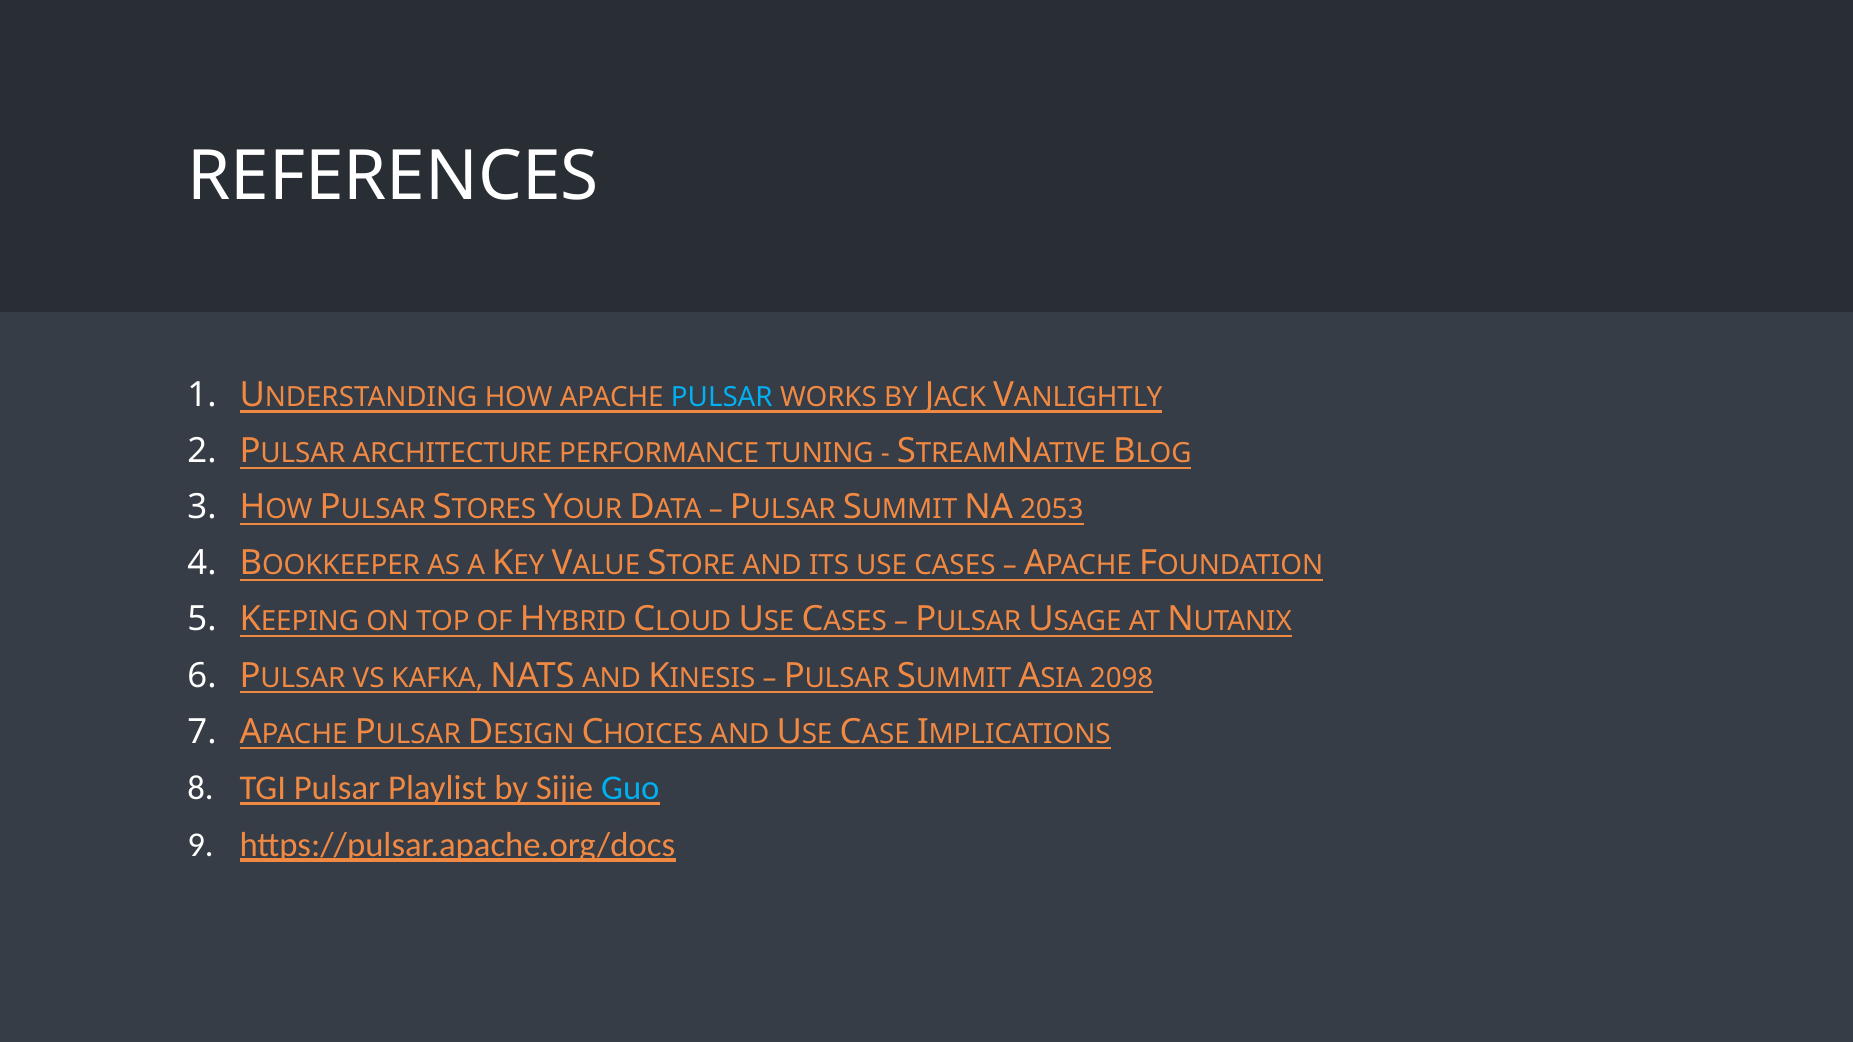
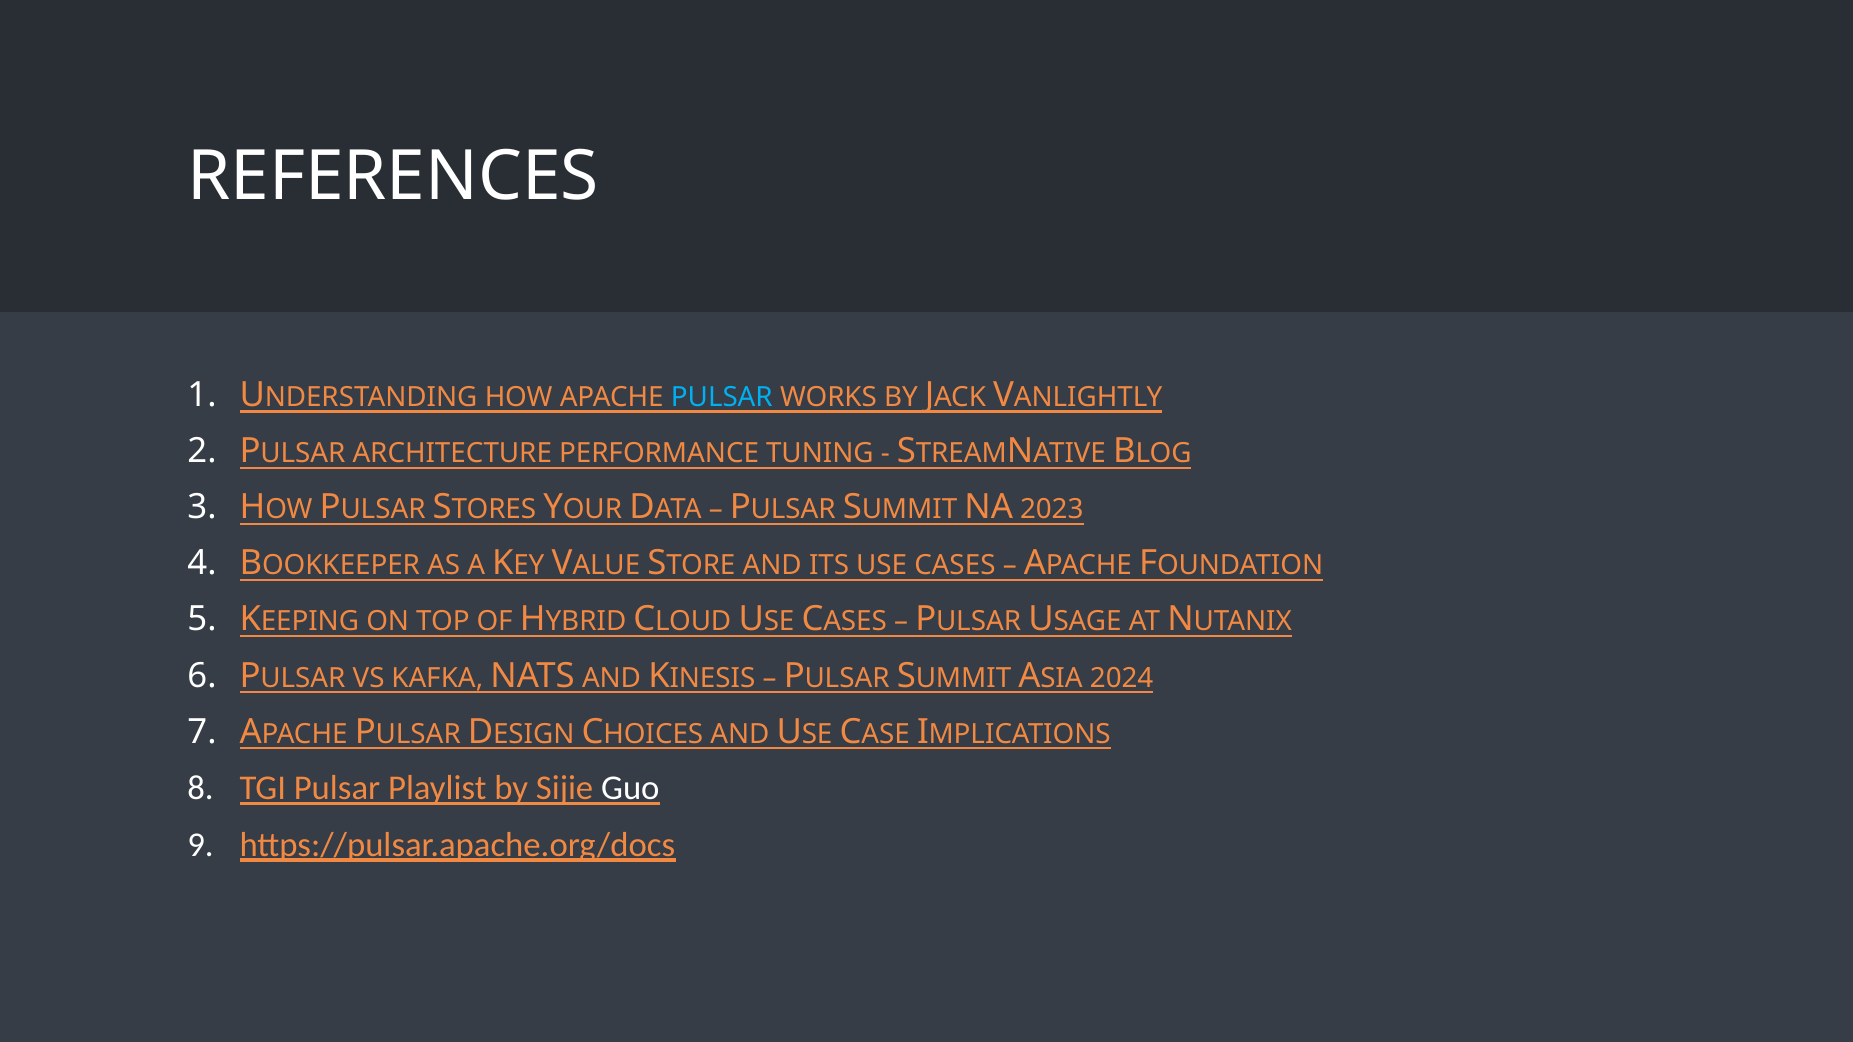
2053: 2053 -> 2023 (1052, 510)
2098: 2098 -> 2024 (1122, 678)
Guo colour: light blue -> white (630, 788)
